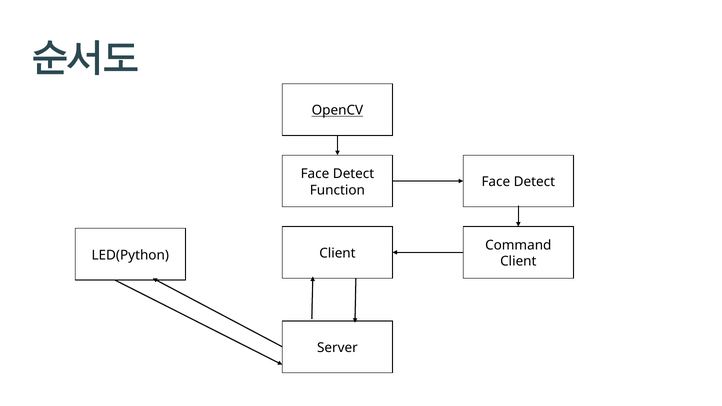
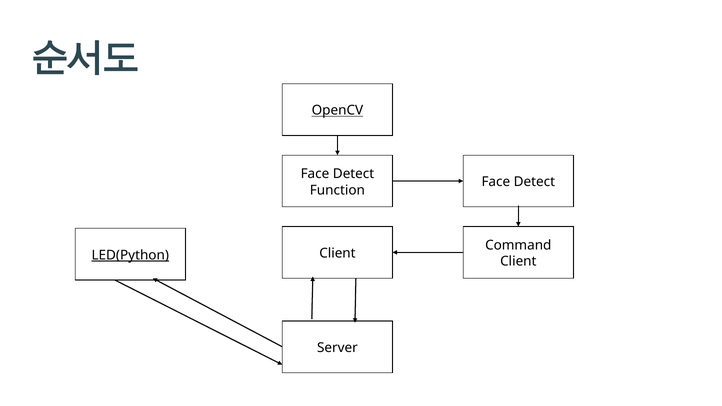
LED(Python underline: none -> present (130, 255)
